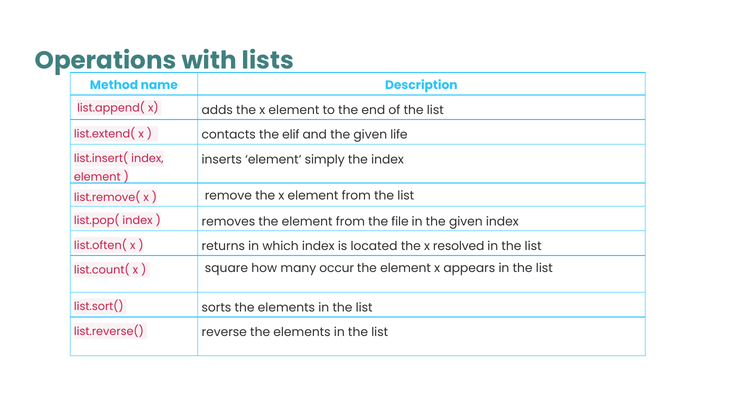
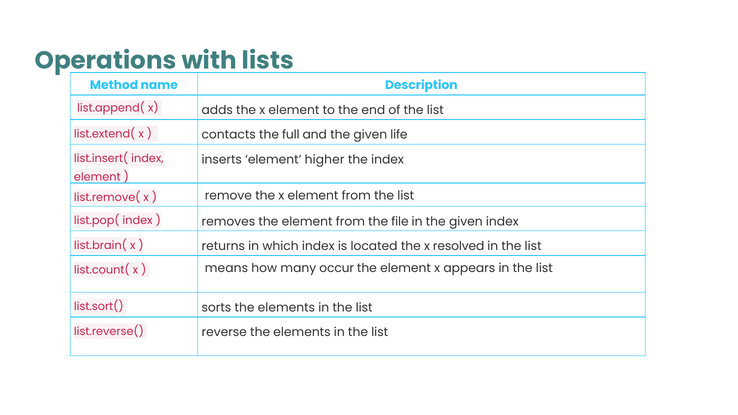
elif: elif -> full (291, 135)
simply: simply -> higher (325, 160)
list.often(: list.often( -> list.brain( (100, 245)
square: square -> means (226, 268)
